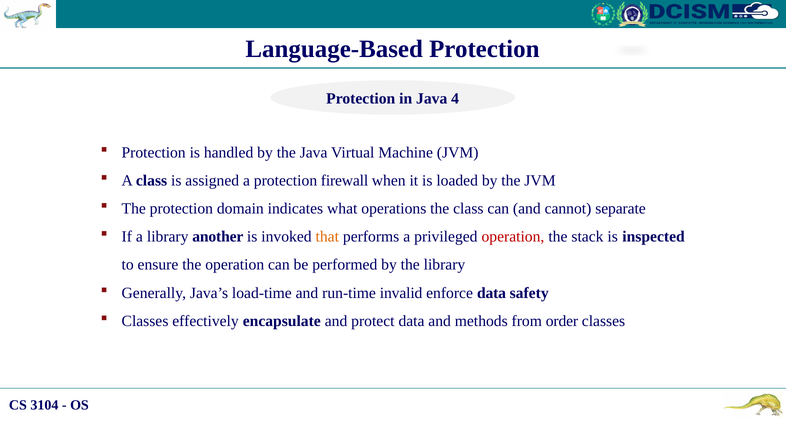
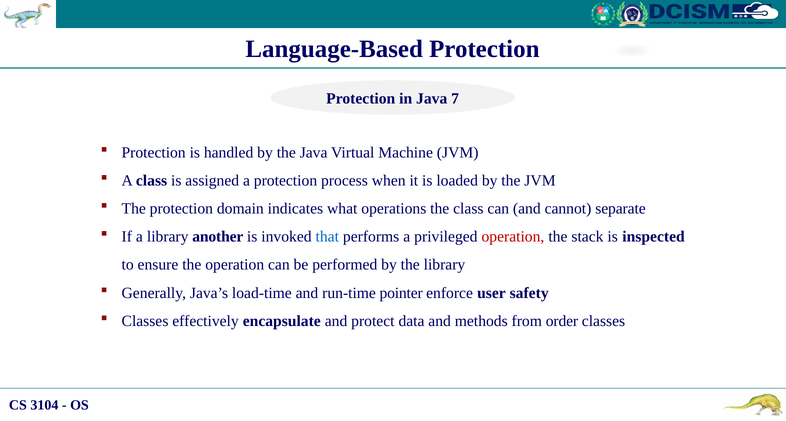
4: 4 -> 7 (455, 99)
firewall: firewall -> process (344, 181)
that colour: orange -> blue (327, 237)
invalid: invalid -> pointer (401, 293)
enforce data: data -> user (491, 293)
